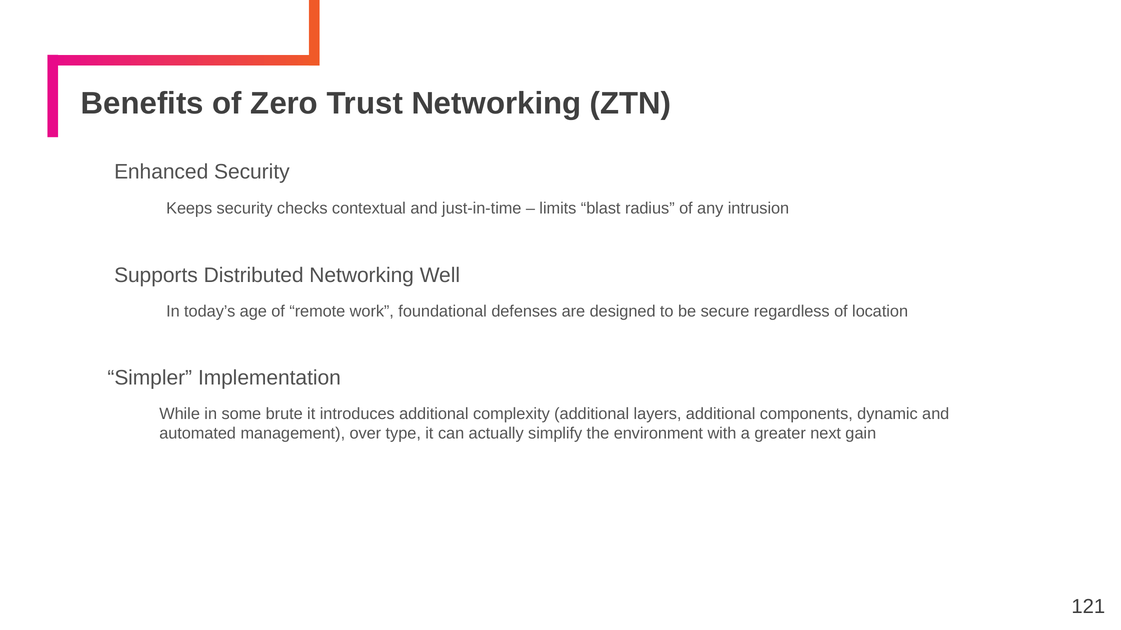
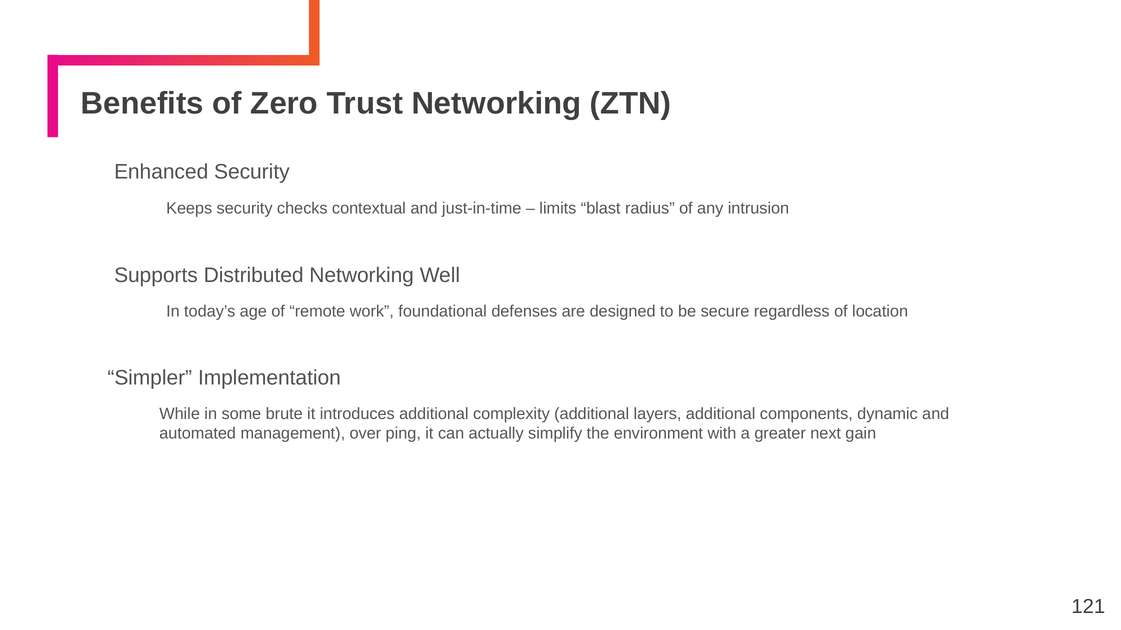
type: type -> ping (403, 434)
